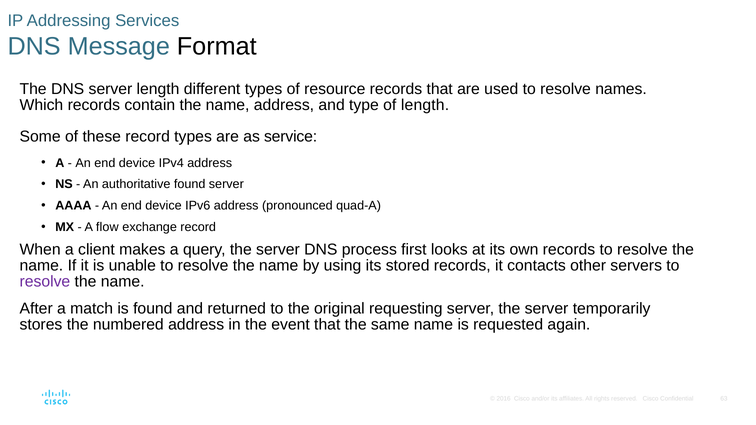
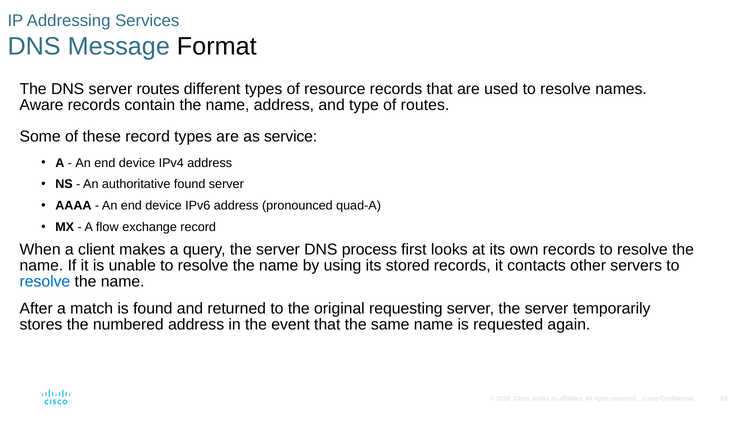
server length: length -> routes (158, 89)
Which: Which -> Aware (41, 105)
of length: length -> routes (425, 105)
resolve colour: purple -> blue (45, 282)
